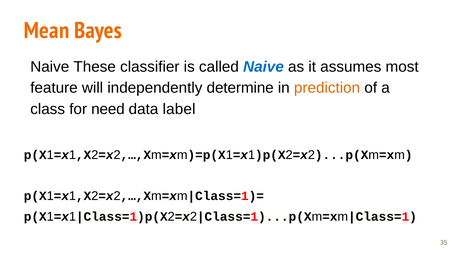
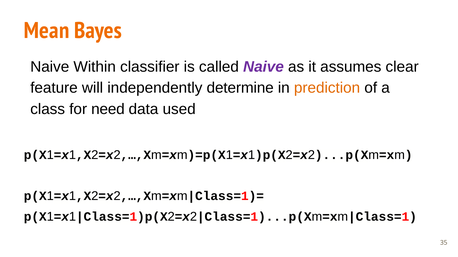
These: These -> Within (95, 67)
Naive colour: blue -> purple (264, 67)
most: most -> clear (402, 67)
label: label -> used (179, 109)
